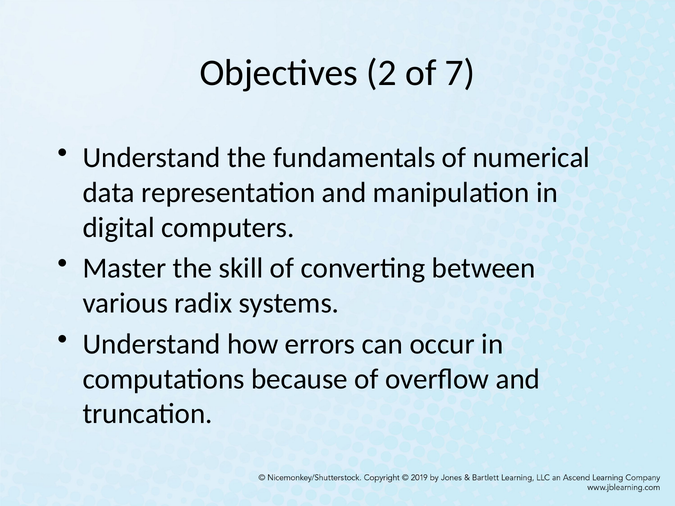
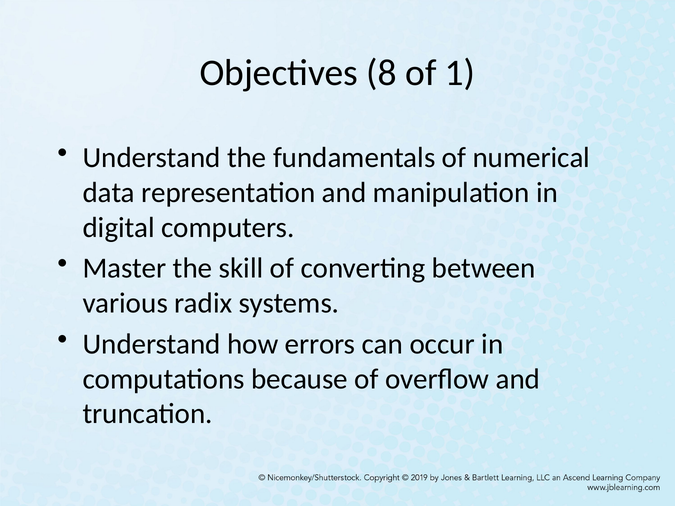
2: 2 -> 8 (382, 73)
7: 7 -> 1 (460, 73)
